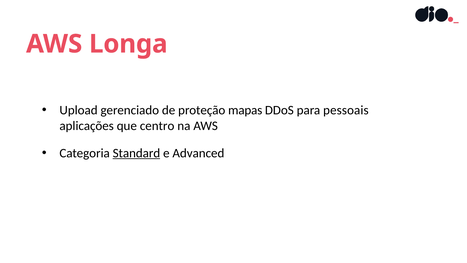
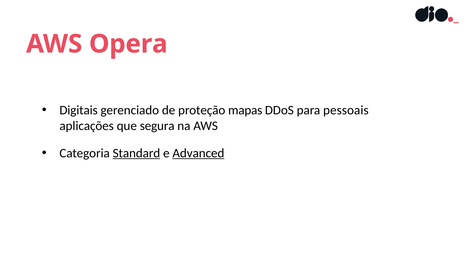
Longa: Longa -> Opera (128, 44)
Upload: Upload -> Digitais (79, 110)
centro: centro -> segura (157, 126)
Advanced underline: none -> present (198, 153)
